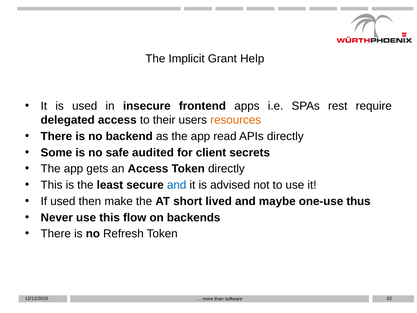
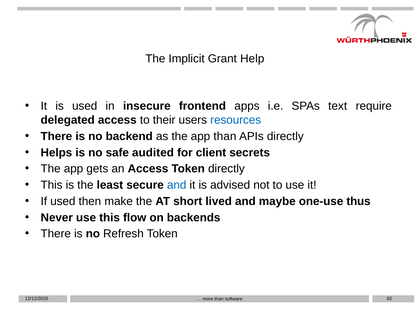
rest: rest -> text (338, 106)
resources colour: orange -> blue (236, 120)
app read: read -> than (225, 136)
Some: Some -> Helps (56, 152)
